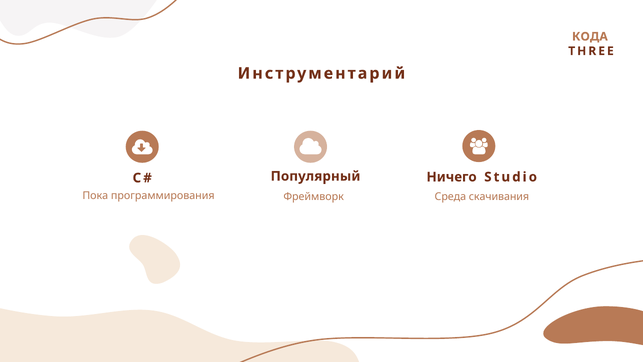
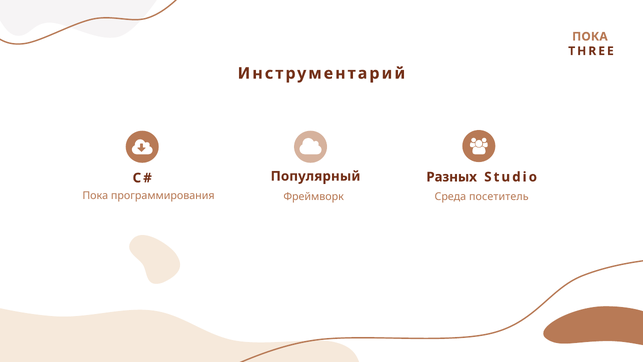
КОДА: КОДА -> ПОКА (590, 37)
Ничего: Ничего -> Разных (452, 177)
скачивания: скачивания -> посетитель (499, 196)
